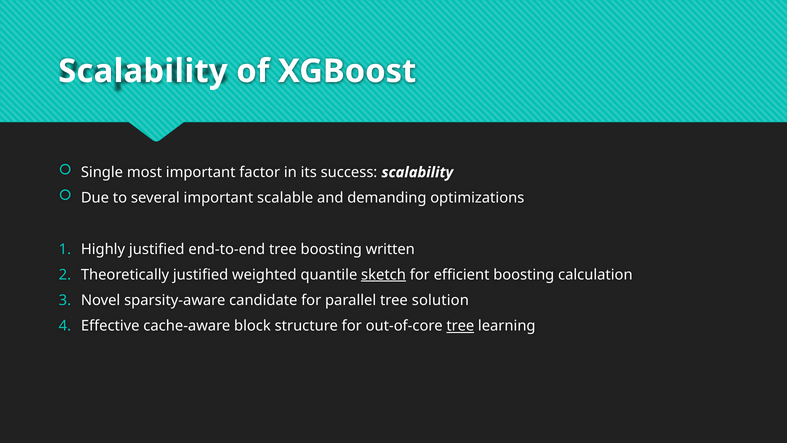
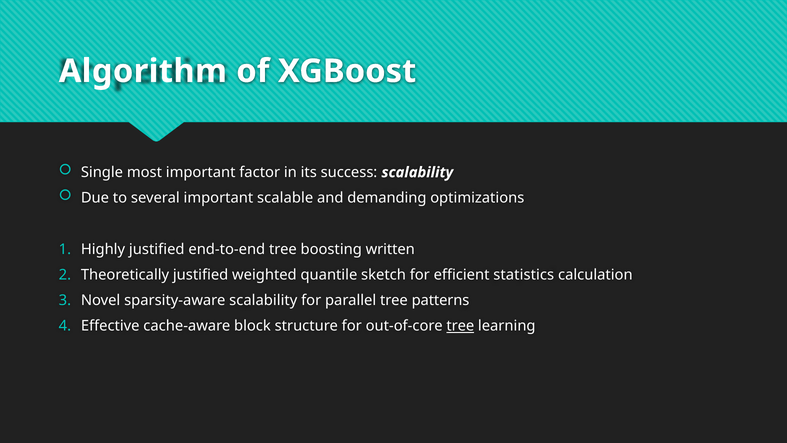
Scalability: Scalability -> Algorithm (143, 71)
sketch underline: present -> none (384, 275)
efficient boosting: boosting -> statistics (524, 275)
sparsity-aware candidate: candidate -> scalability (263, 300)
solution: solution -> patterns (441, 300)
